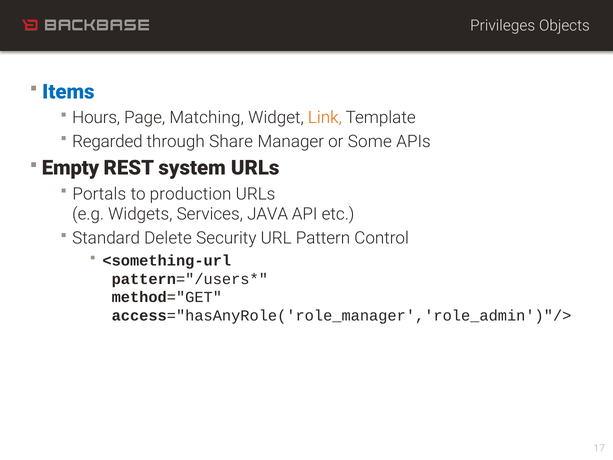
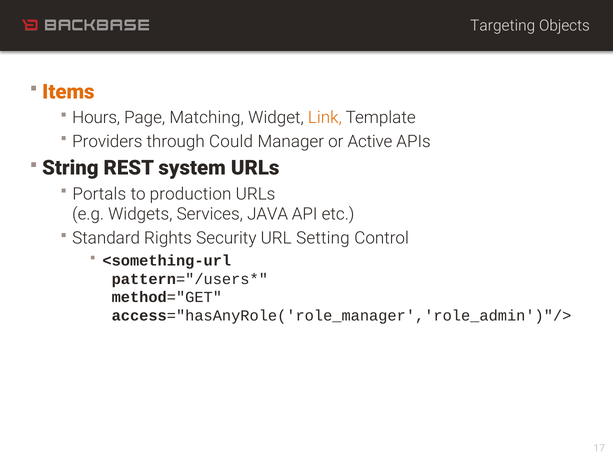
Privileges: Privileges -> Targeting (503, 26)
Items colour: blue -> orange (68, 92)
Regarded: Regarded -> Providers (107, 141)
Share: Share -> Could (231, 141)
Some: Some -> Active (370, 141)
Empty: Empty -> String (70, 168)
Delete: Delete -> Rights (168, 238)
Pattern: Pattern -> Setting (323, 238)
